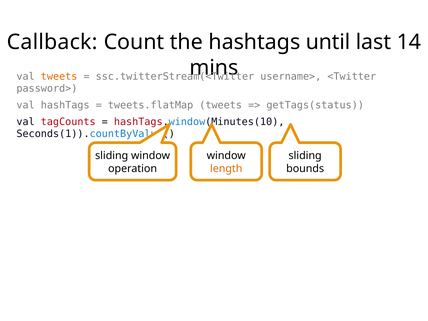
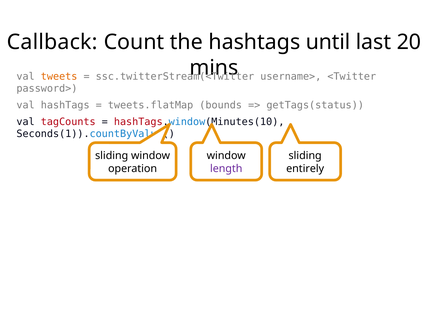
14: 14 -> 20 (409, 42)
tweets.flatMap tweets: tweets -> bounds (221, 105)
length colour: orange -> purple (226, 169)
bounds: bounds -> entirely (305, 169)
